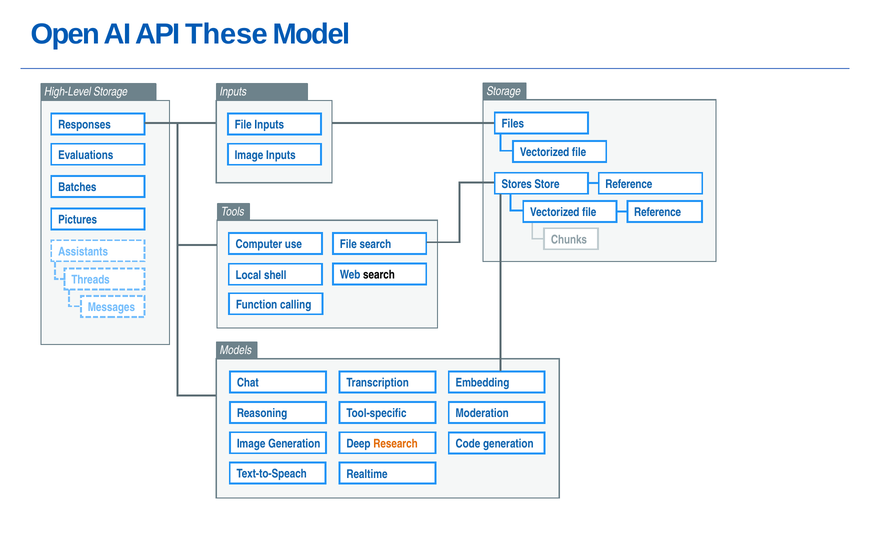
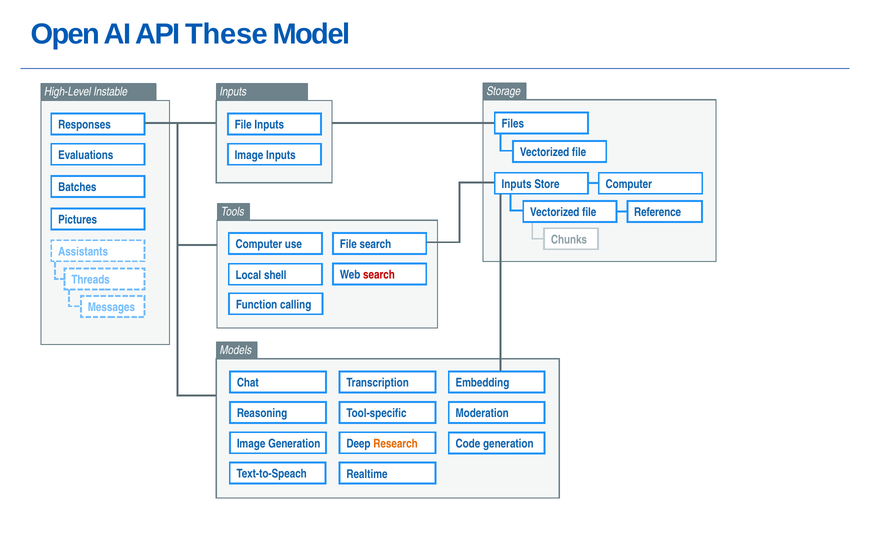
High-Level Storage: Storage -> Instable (111, 92)
Stores: Stores -> Inputs (517, 184)
Reference: Reference -> Computer (629, 184)
search colour: black -> red (379, 275)
